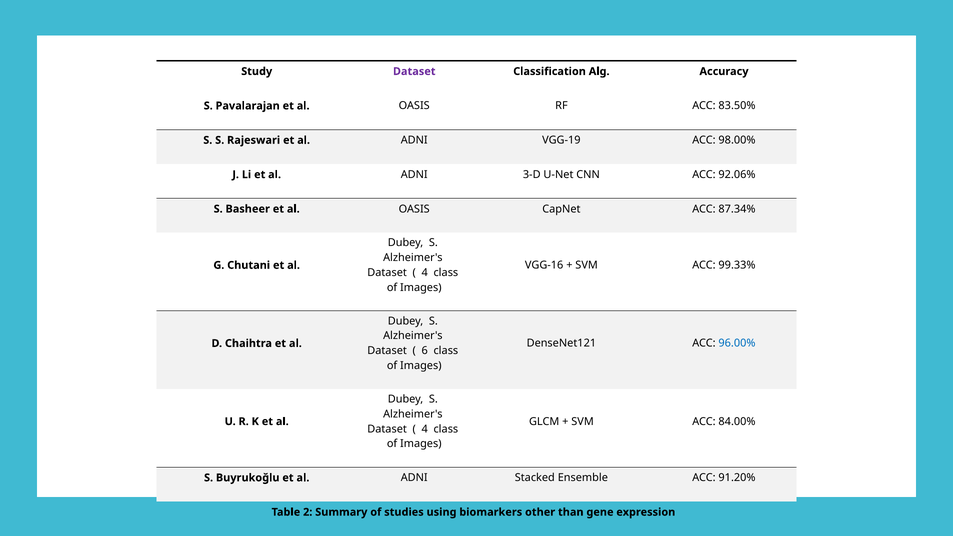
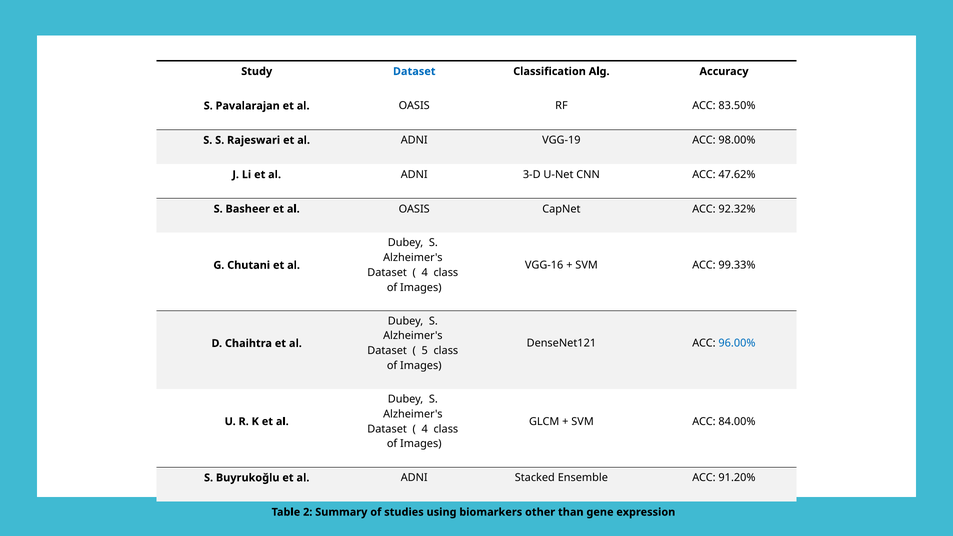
Dataset colour: purple -> blue (414, 71)
92.06%: 92.06% -> 47.62% (737, 175)
87.34%: 87.34% -> 92.32% (737, 209)
6: 6 -> 5 (425, 351)
